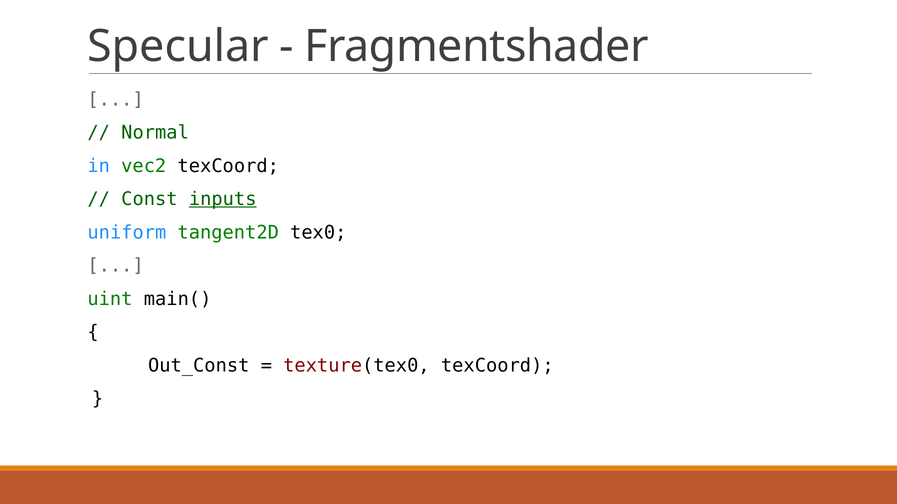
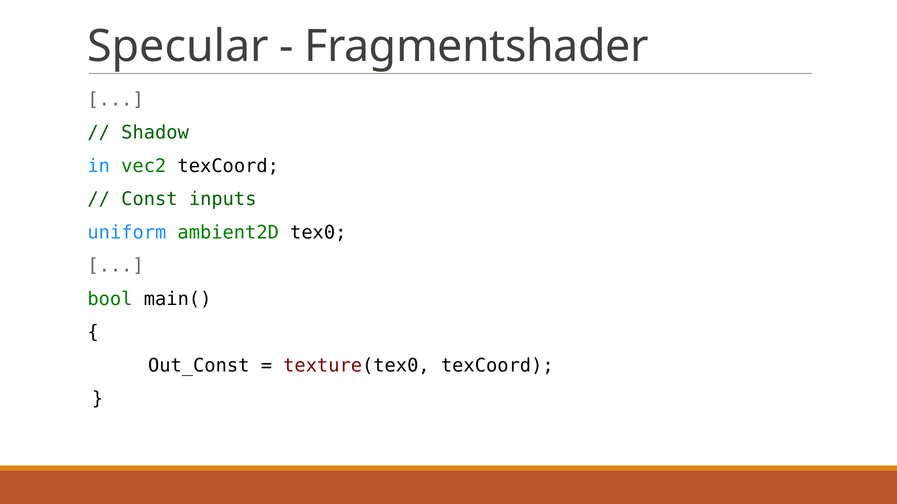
Normal: Normal -> Shadow (155, 133)
inputs underline: present -> none (223, 199)
tangent2D: tangent2D -> ambient2D (228, 233)
uint: uint -> bool (110, 299)
